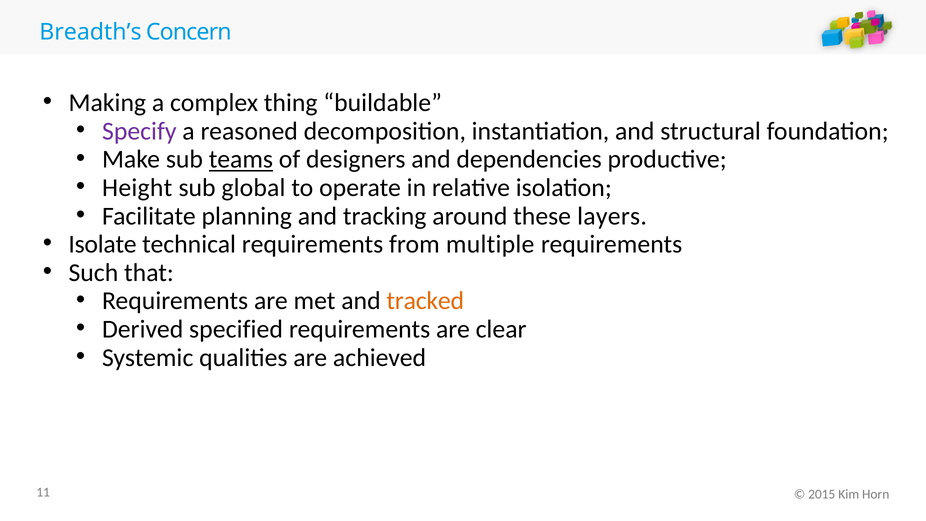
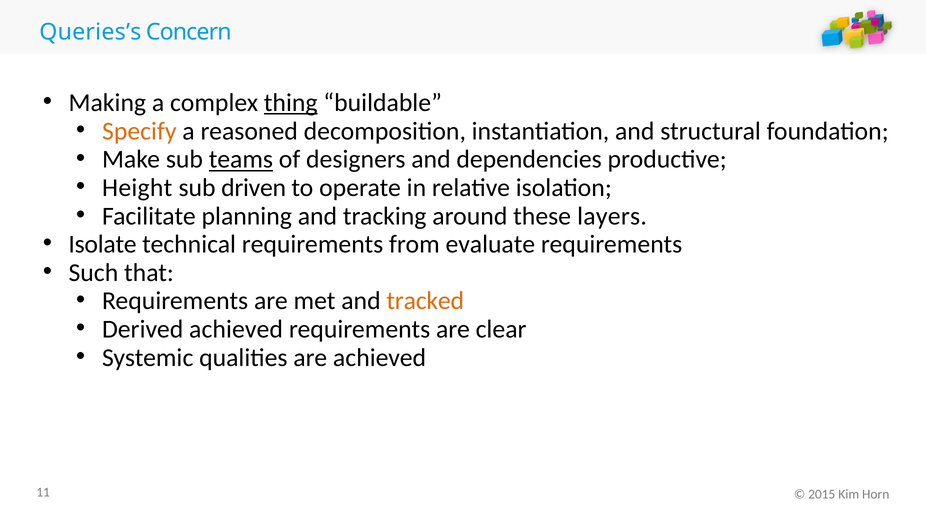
Breadth’s: Breadth’s -> Queries’s (90, 32)
thing underline: none -> present (291, 103)
Specify colour: purple -> orange (139, 131)
global: global -> driven (254, 188)
multiple: multiple -> evaluate (490, 244)
Derived specified: specified -> achieved (236, 329)
